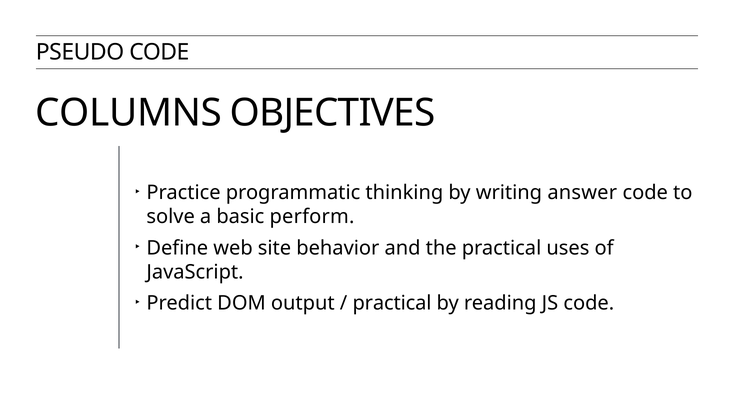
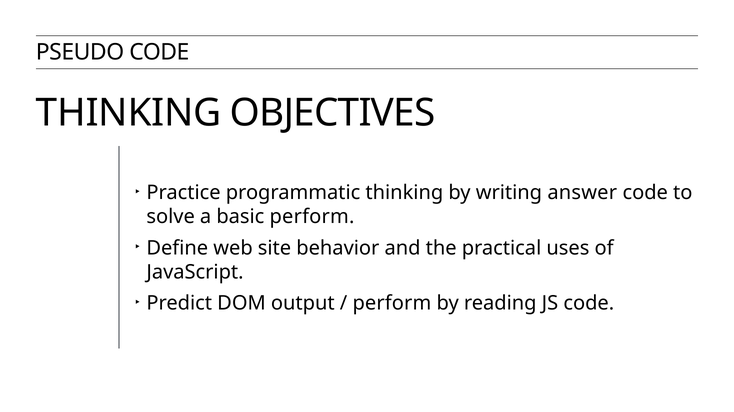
COLUMNS: COLUMNS -> THINKING (129, 113)
practical: practical -> perform (392, 303)
